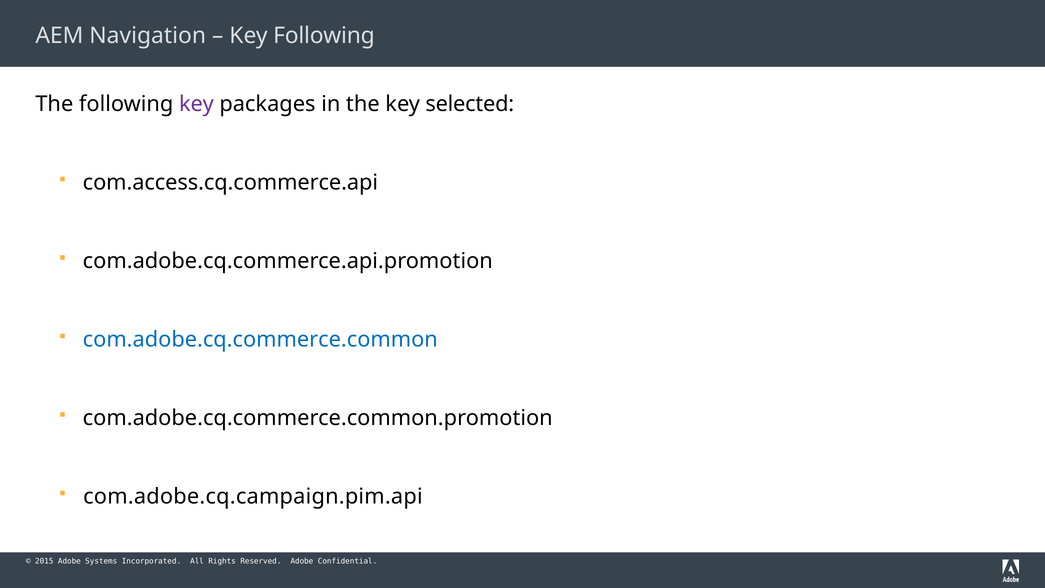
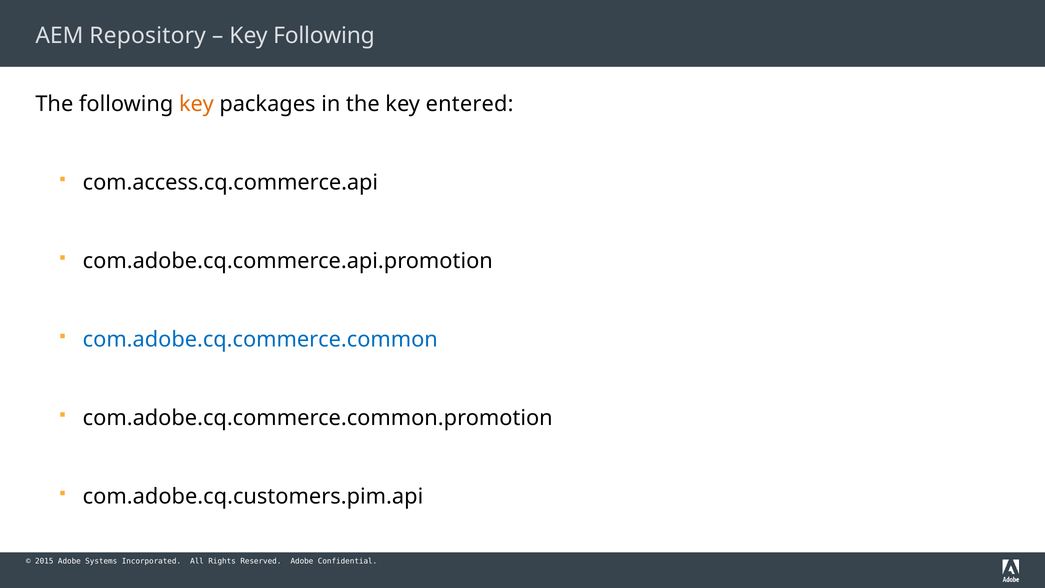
Navigation: Navigation -> Repository (148, 36)
key colour: purple -> orange (196, 104)
selected: selected -> entered (470, 104)
com.adobe.cq.campaign.pim.api: com.adobe.cq.campaign.pim.api -> com.adobe.cq.customers.pim.api (253, 497)
